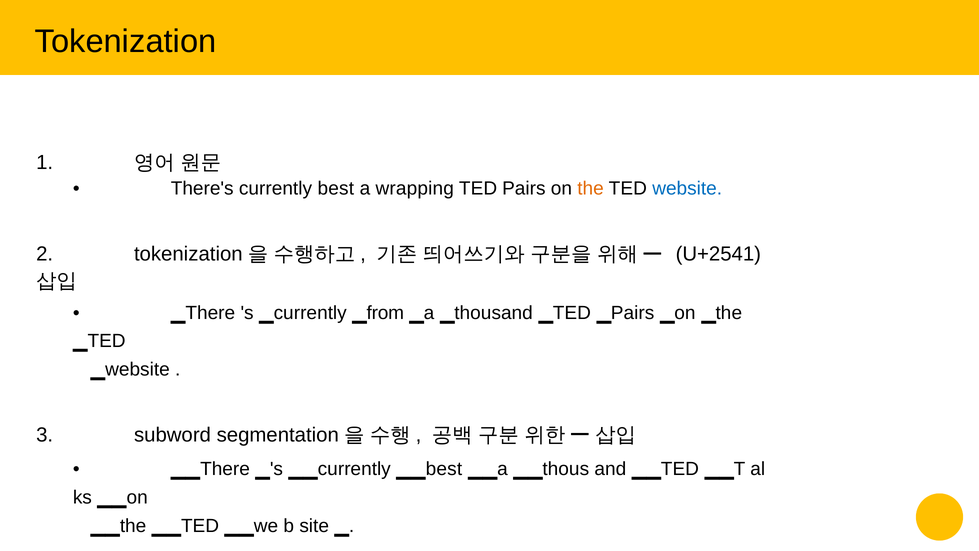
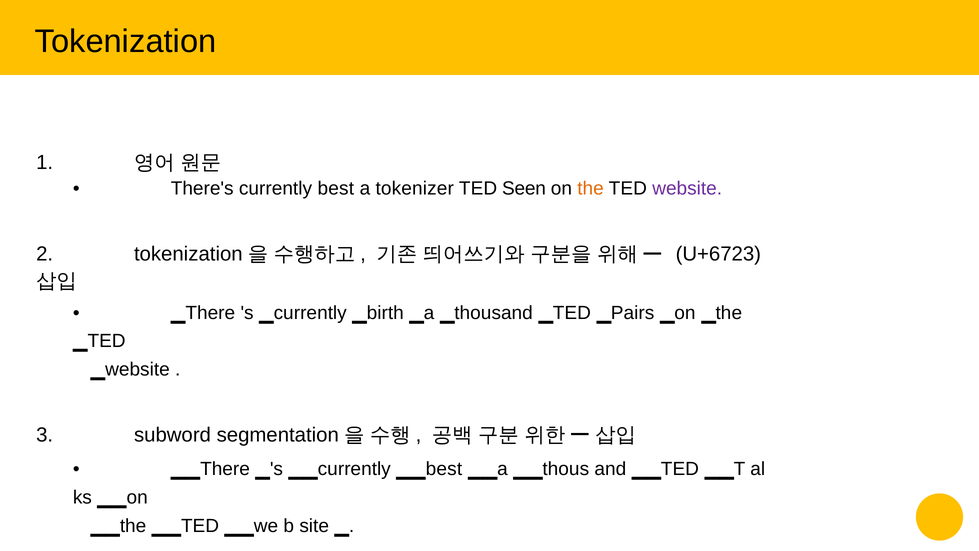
wrapping: wrapping -> tokenizer (415, 189)
Pairs: Pairs -> Seen (524, 189)
website colour: blue -> purple (687, 189)
U+2541: U+2541 -> U+6723 (718, 254)
from: from -> birth (385, 313)
